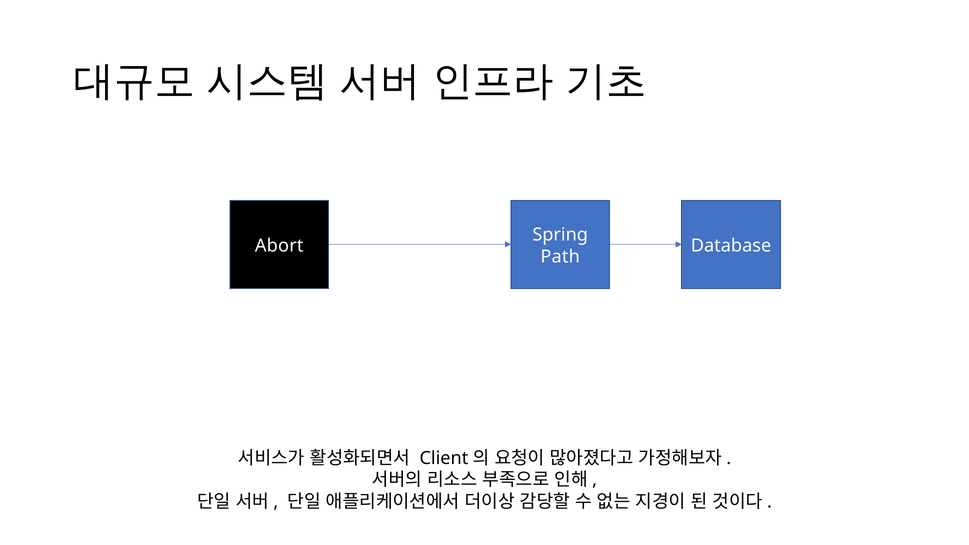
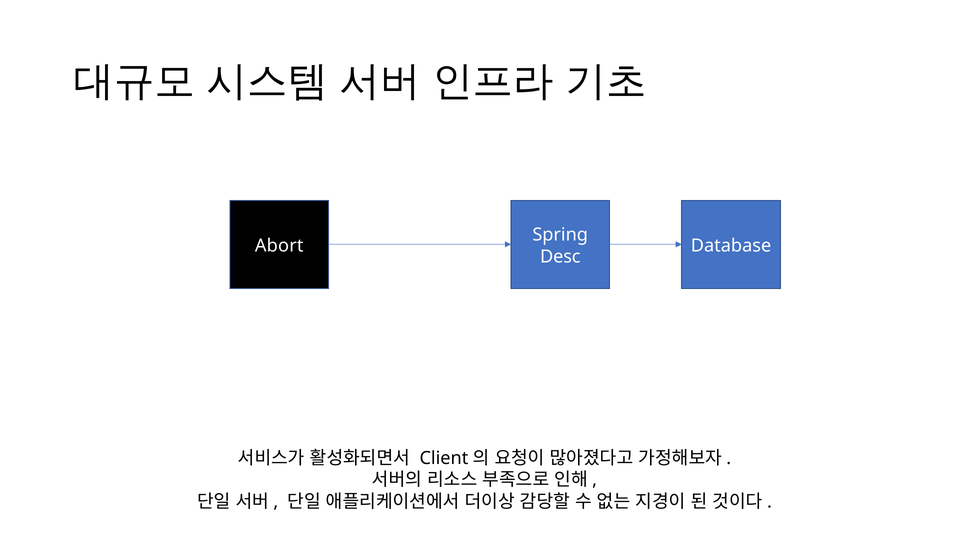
Path: Path -> Desc (560, 257)
